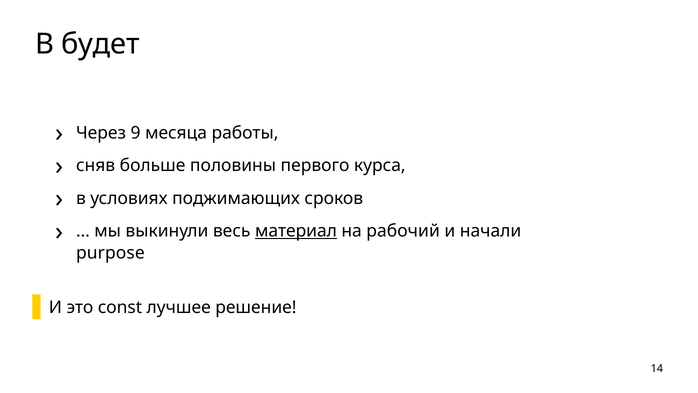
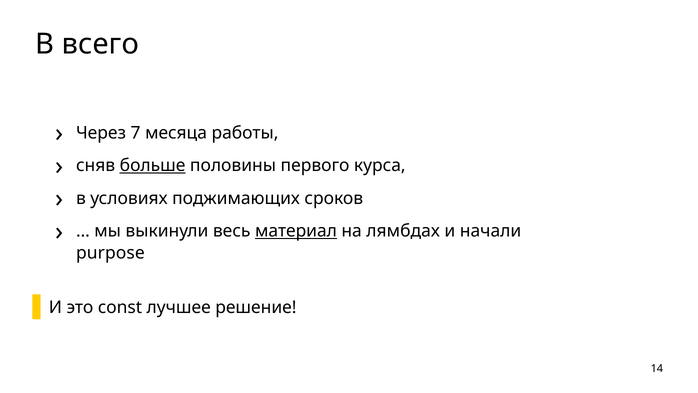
будет: будет -> всего (100, 44)
9: 9 -> 7 (136, 133)
больше underline: none -> present (153, 165)
рабочий: рабочий -> лямбдах (403, 231)
